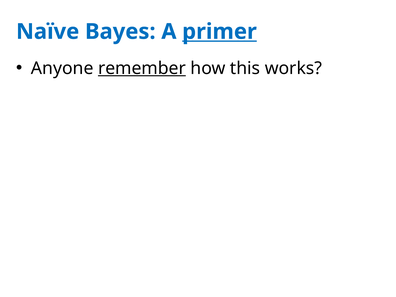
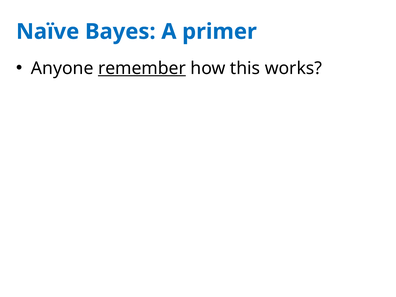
primer underline: present -> none (220, 32)
